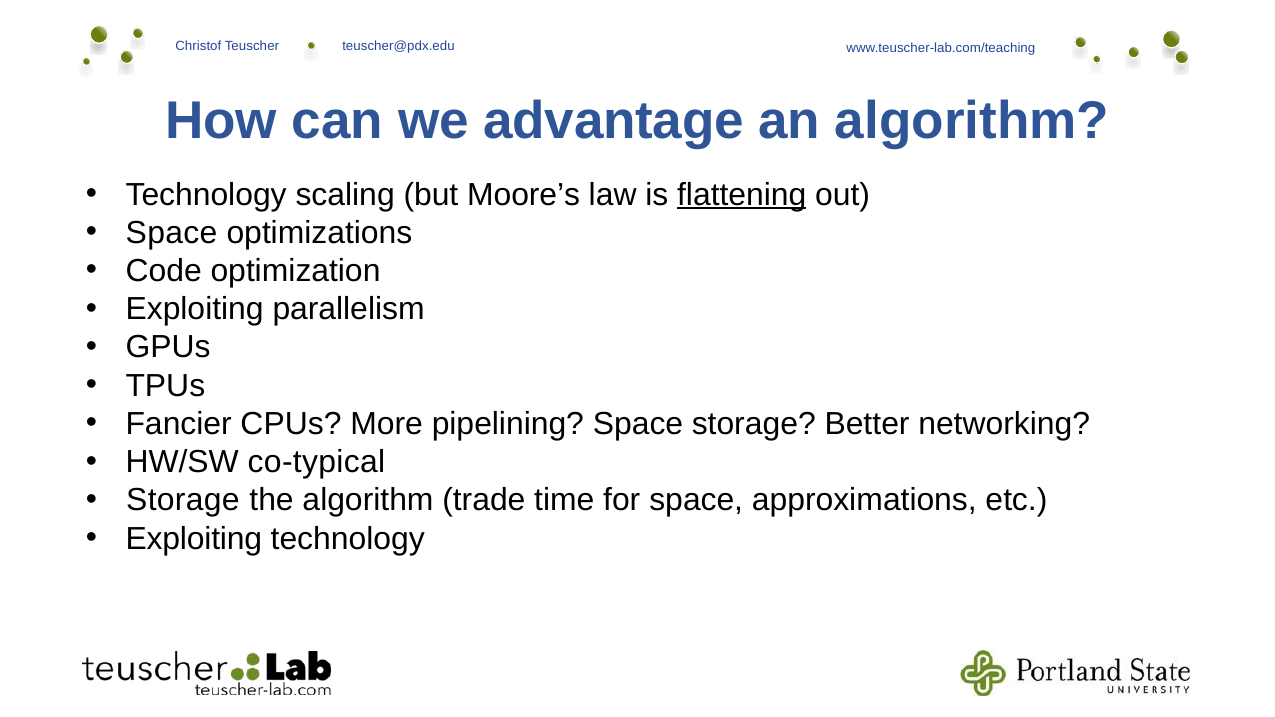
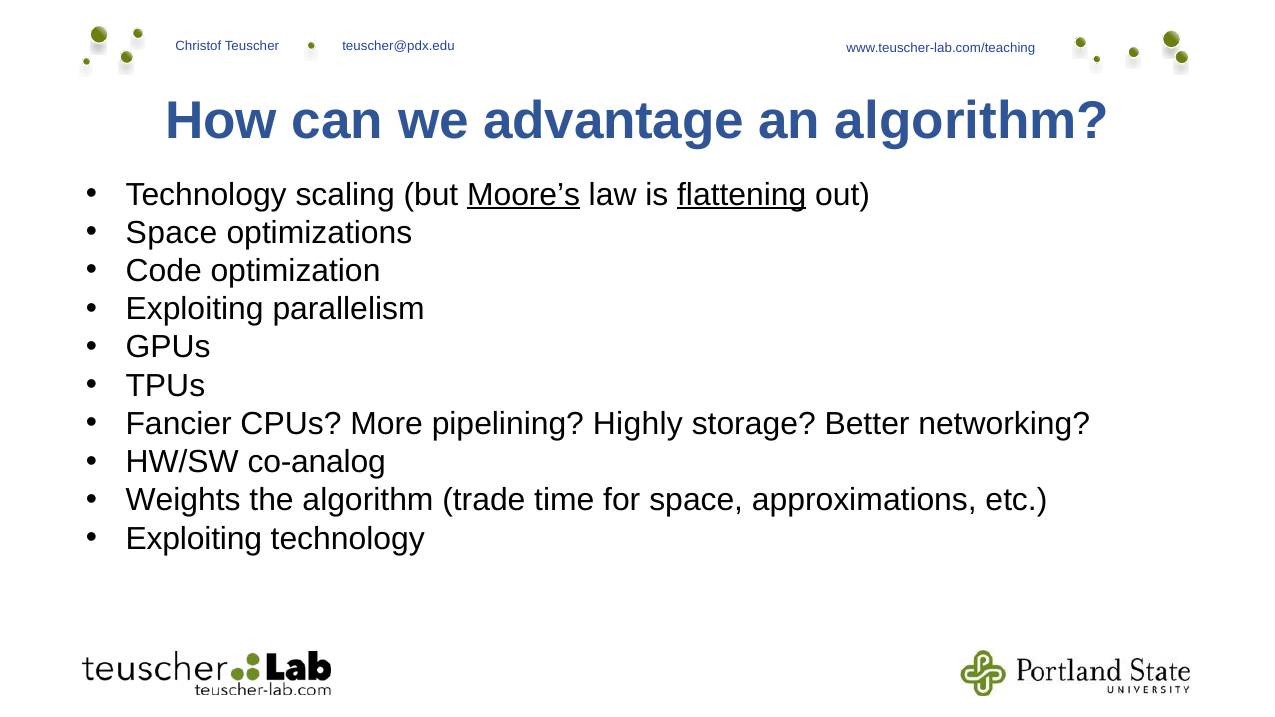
Moore’s underline: none -> present (524, 195)
pipelining Space: Space -> Highly (638, 424)
co-typical: co-typical -> co-analog (317, 462)
Storage: Storage -> Weights (183, 501)
